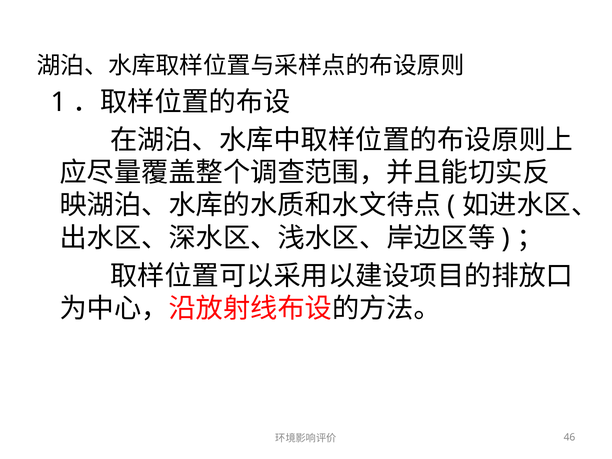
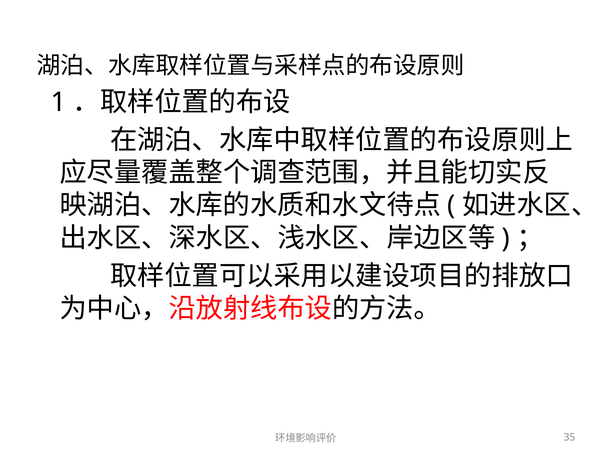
46: 46 -> 35 (569, 438)
